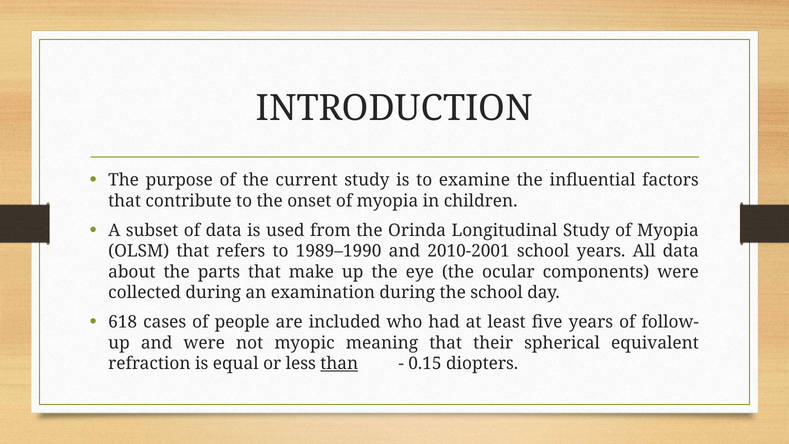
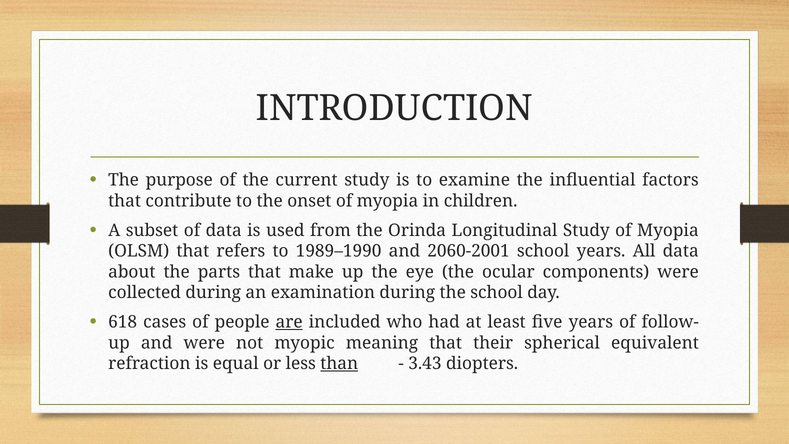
2010-2001: 2010-2001 -> 2060-2001 (469, 251)
are underline: none -> present (289, 322)
0.15: 0.15 -> 3.43 (425, 363)
